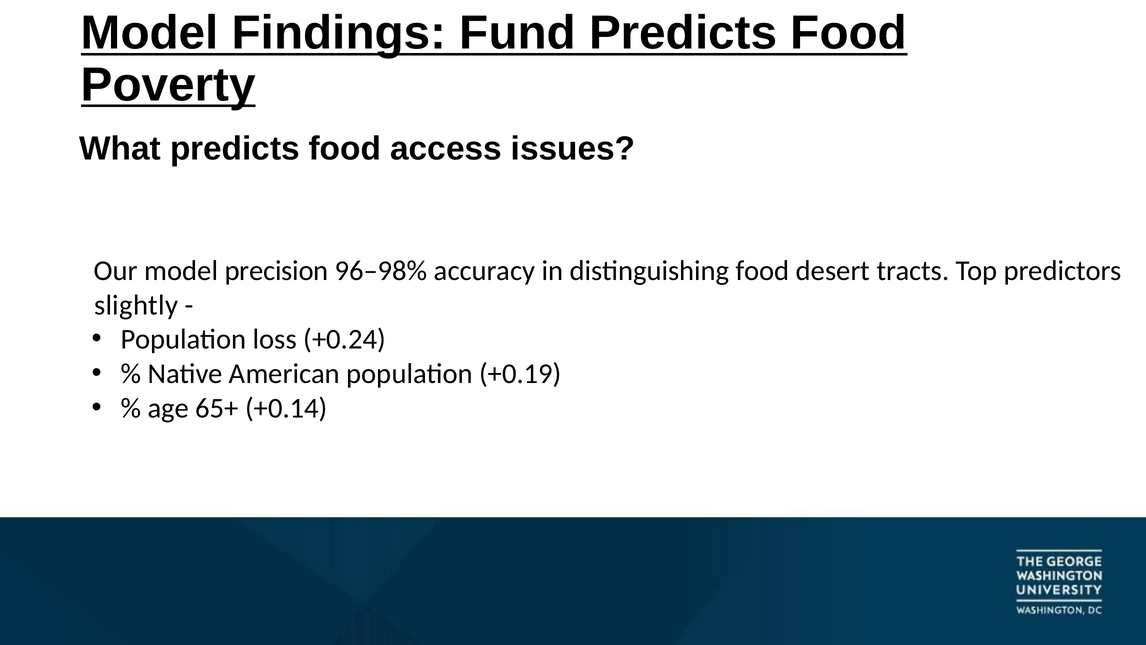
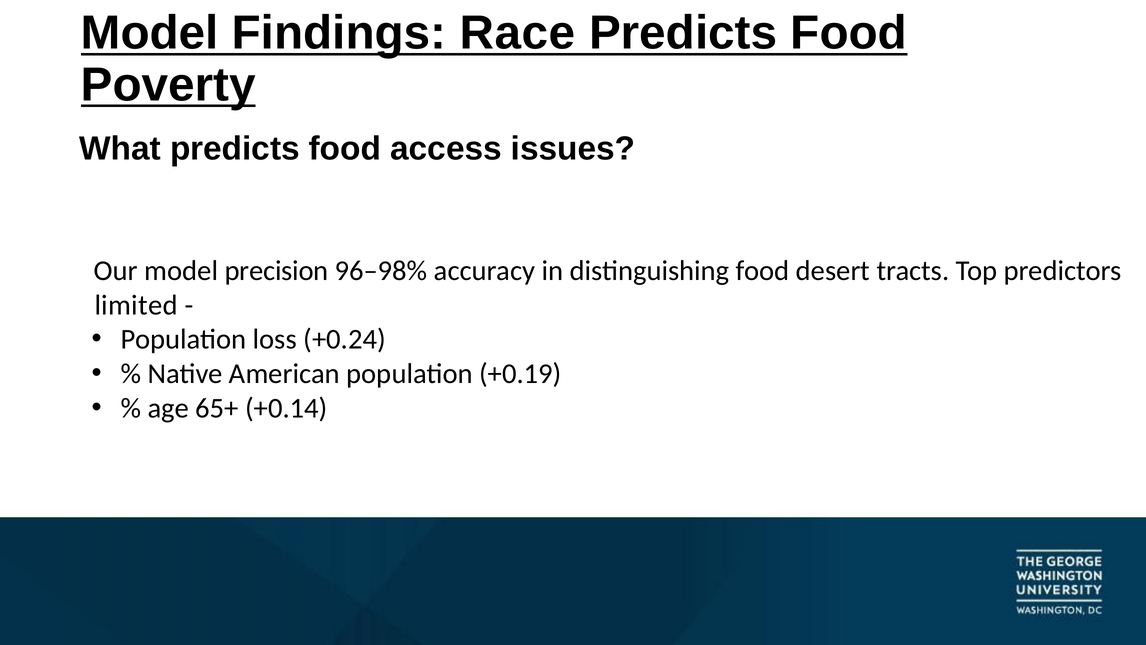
Fund: Fund -> Race (517, 33)
slightly: slightly -> limited (136, 305)
